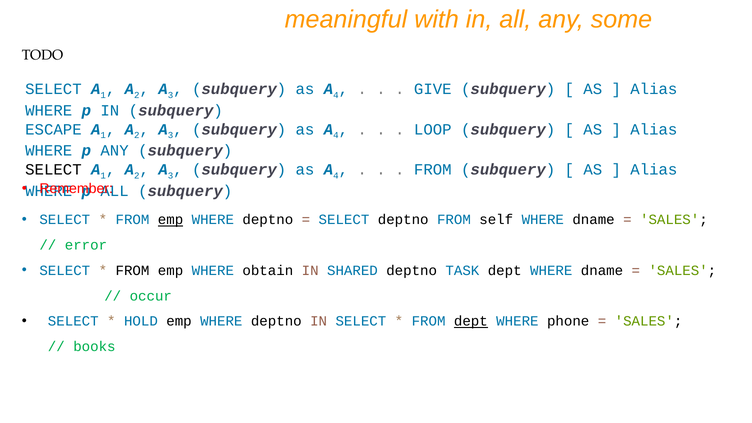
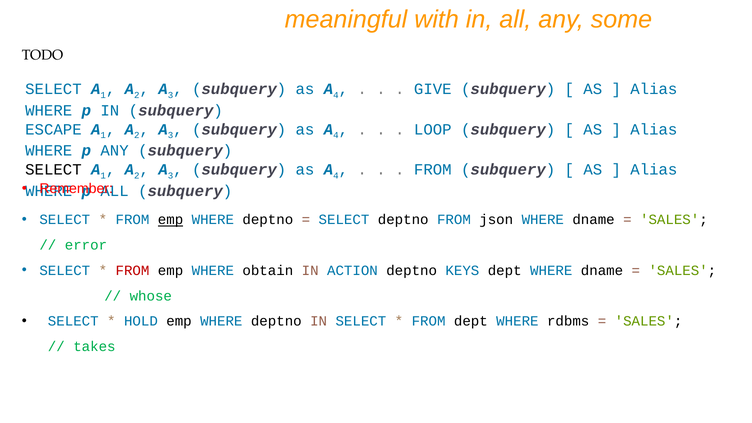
self: self -> json (496, 220)
FROM colour: black -> red (132, 271)
SHARED: SHARED -> ACTION (352, 271)
TASK: TASK -> KEYS (462, 271)
occur: occur -> whose (151, 296)
dept underline: present -> none (471, 321)
phone: phone -> rdbms (568, 321)
books: books -> takes (94, 347)
